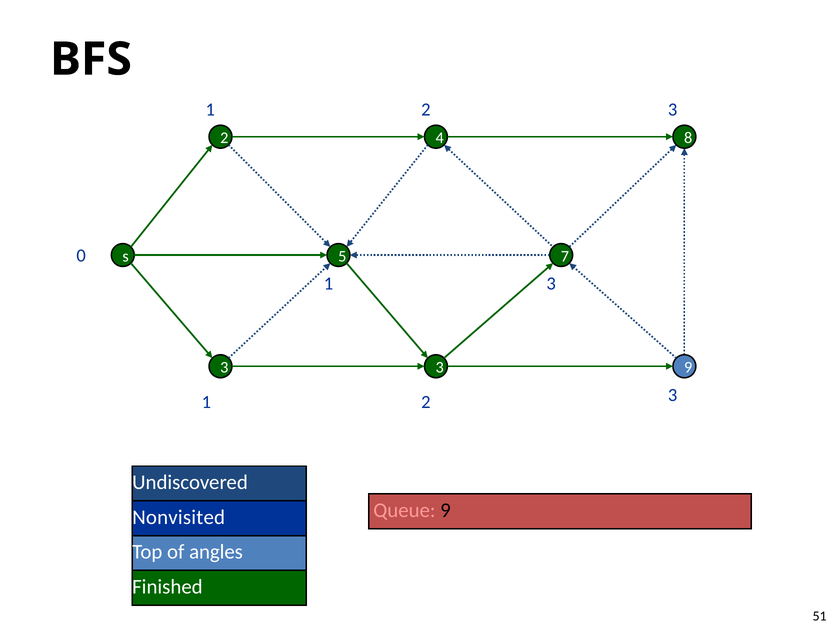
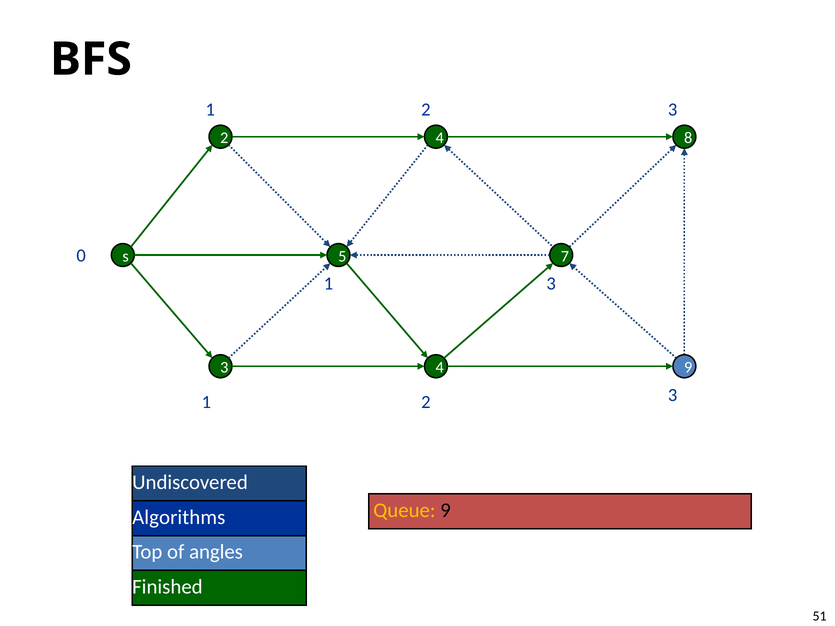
3: 3 -> 4 (440, 367)
Queue colour: pink -> yellow (404, 510)
Nonvisited: Nonvisited -> Algorithms (179, 517)
